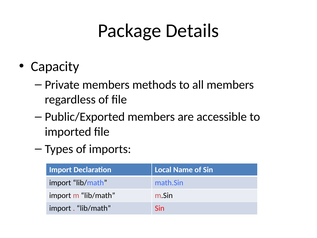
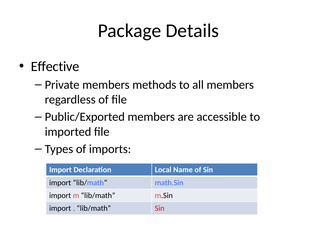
Capacity: Capacity -> Effective (55, 67)
